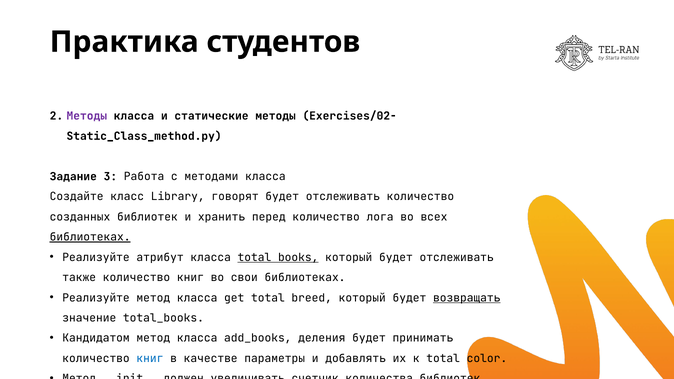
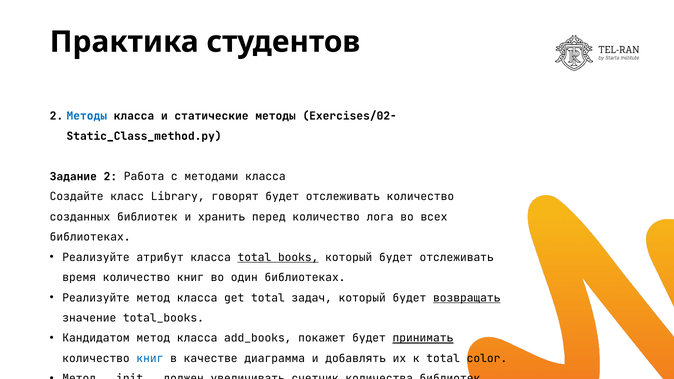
Методы colour: purple -> blue (87, 116)
Задание 3: 3 -> 2 (110, 177)
библиотеках underline: present -> none (90, 237)
также: также -> время (79, 278)
свои: свои -> один (244, 278)
get_total_breed: get_total_breed -> get_total_задач (278, 298)
деления: деления -> покажет (322, 338)
принимать underline: none -> present (423, 338)
параметры: параметры -> диаграмма (275, 359)
